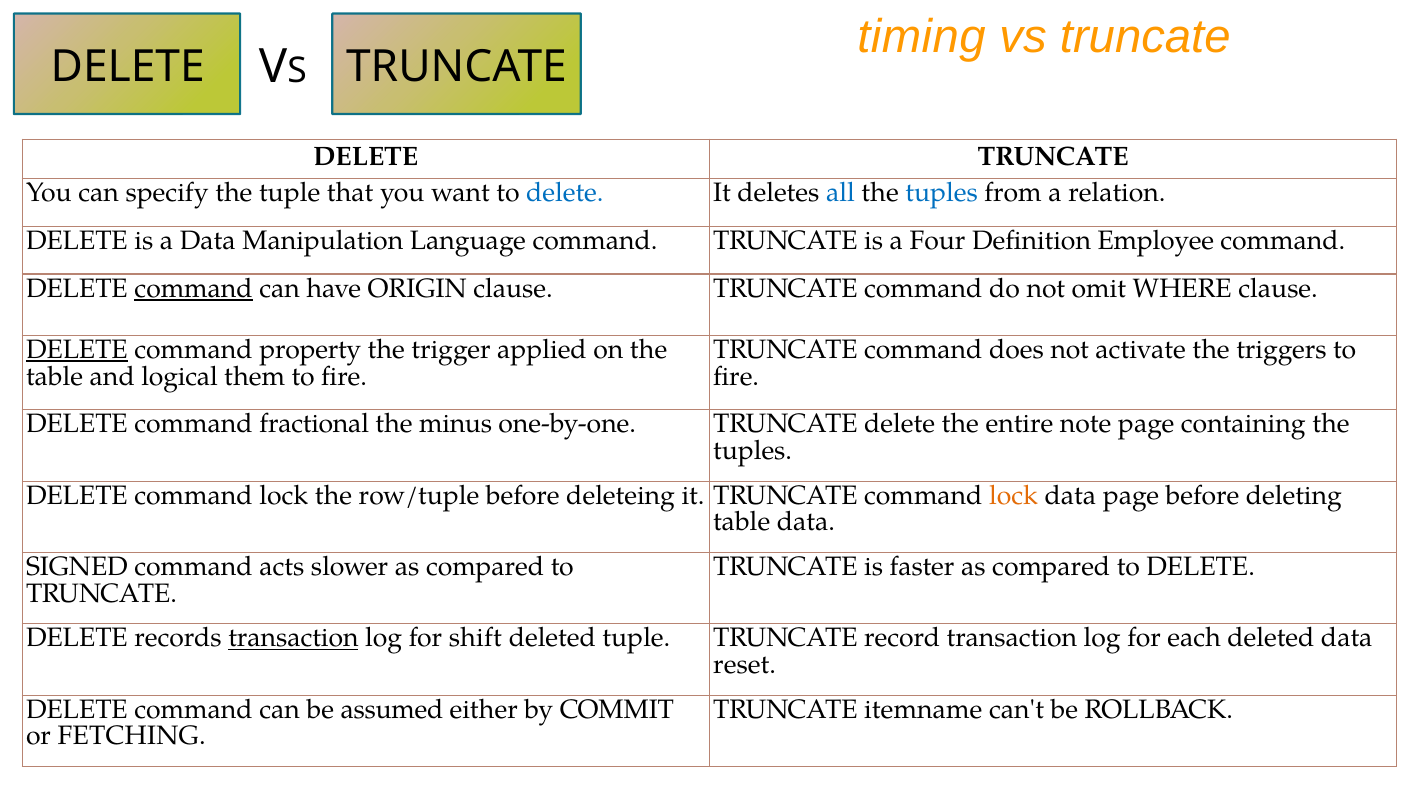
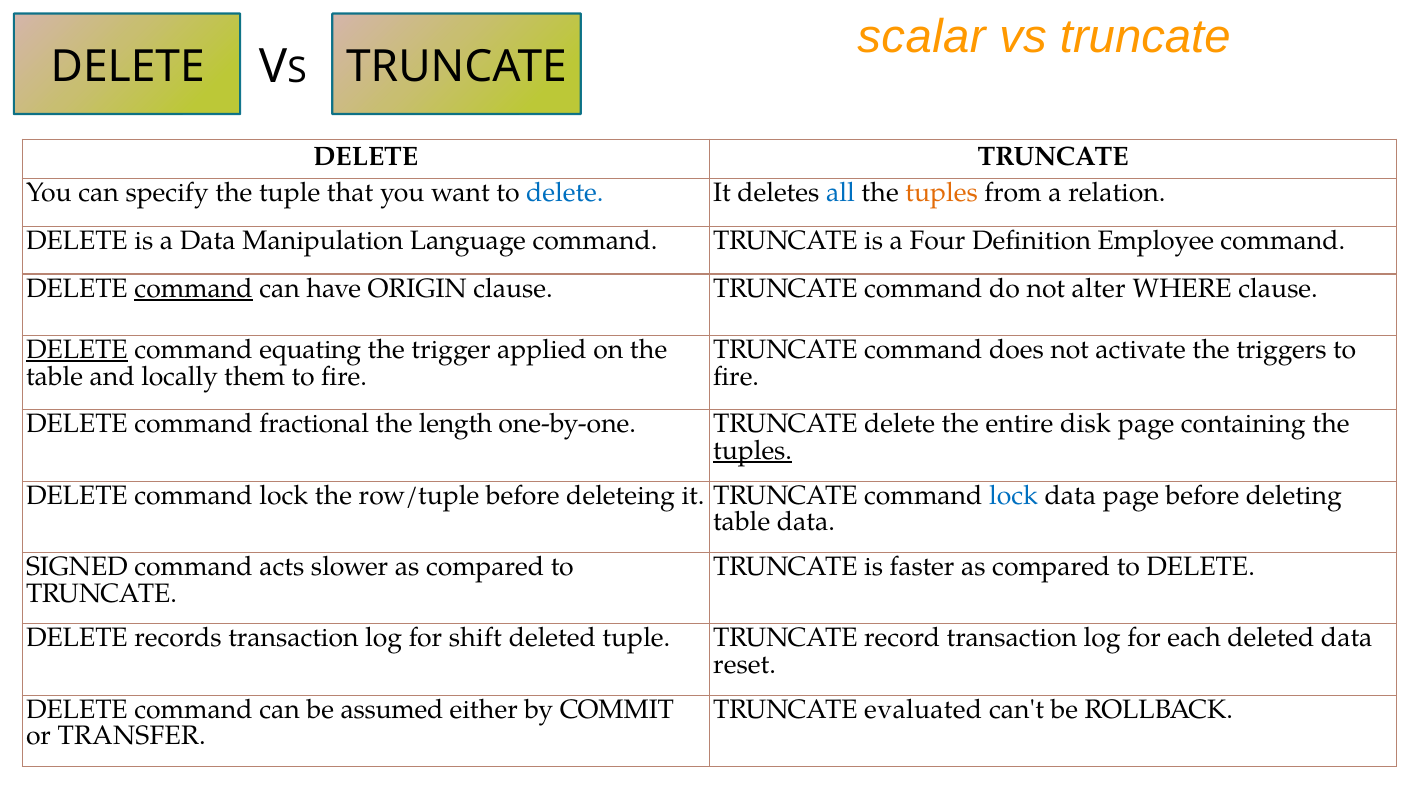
timing: timing -> scalar (922, 37)
tuples colour: blue -> orange (942, 193)
omit: omit -> alter (1099, 288)
property: property -> equating (310, 350)
logical: logical -> locally (180, 376)
minus: minus -> length (456, 424)
note: note -> disk (1086, 424)
tuples underline: none -> present (753, 451)
lock colour: orange -> blue (1014, 496)
transaction underline: present -> none (293, 638)
itemname: itemname -> evaluated (923, 710)
FETCHING: FETCHING -> TRANSFER (132, 736)
